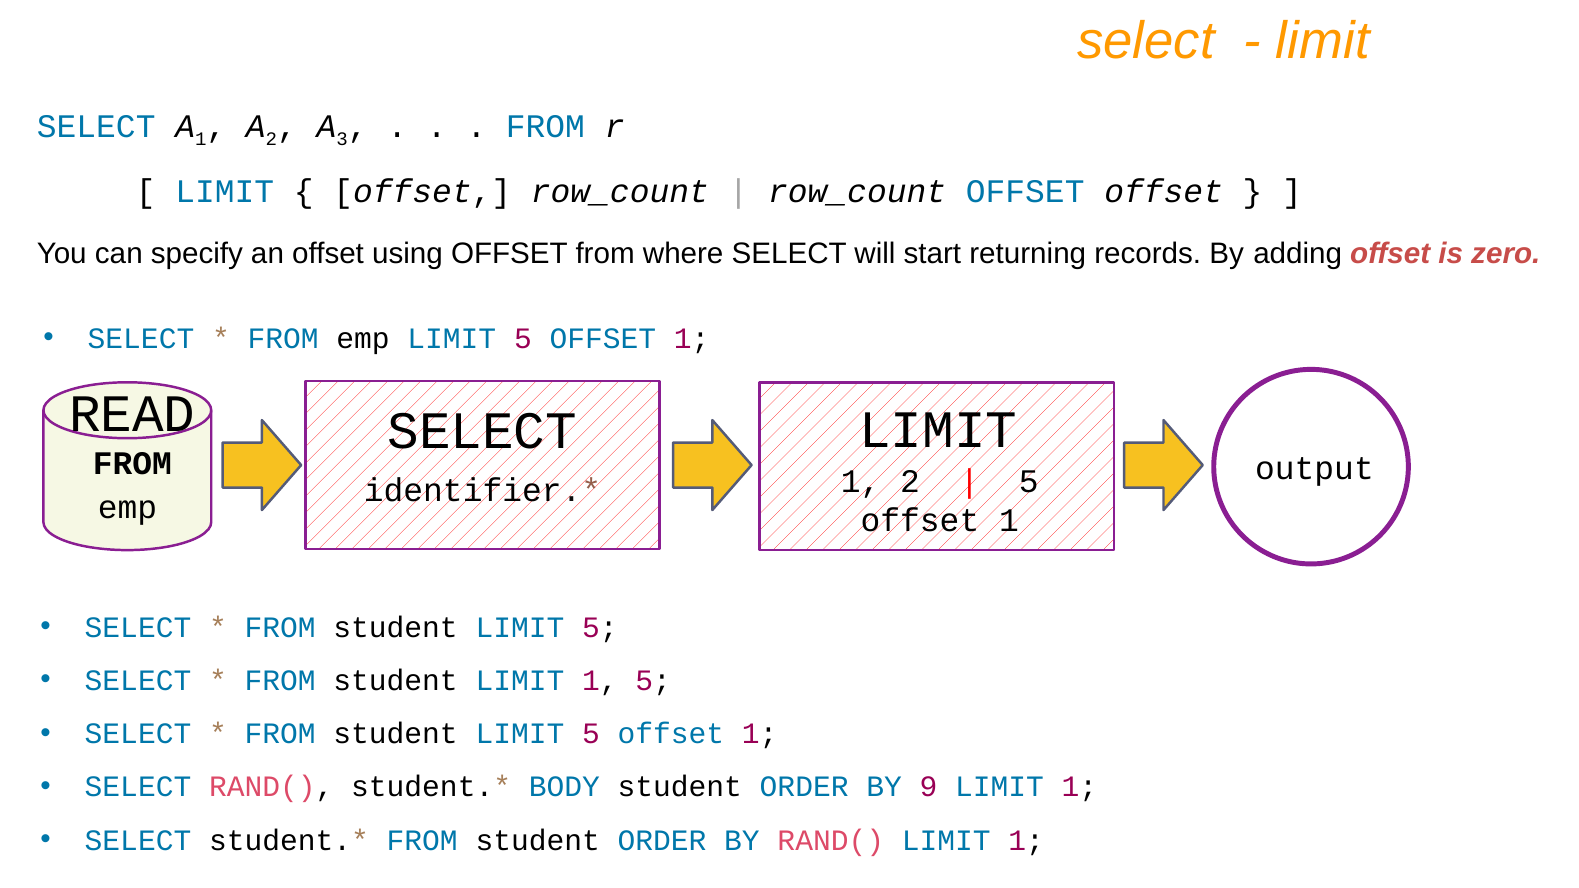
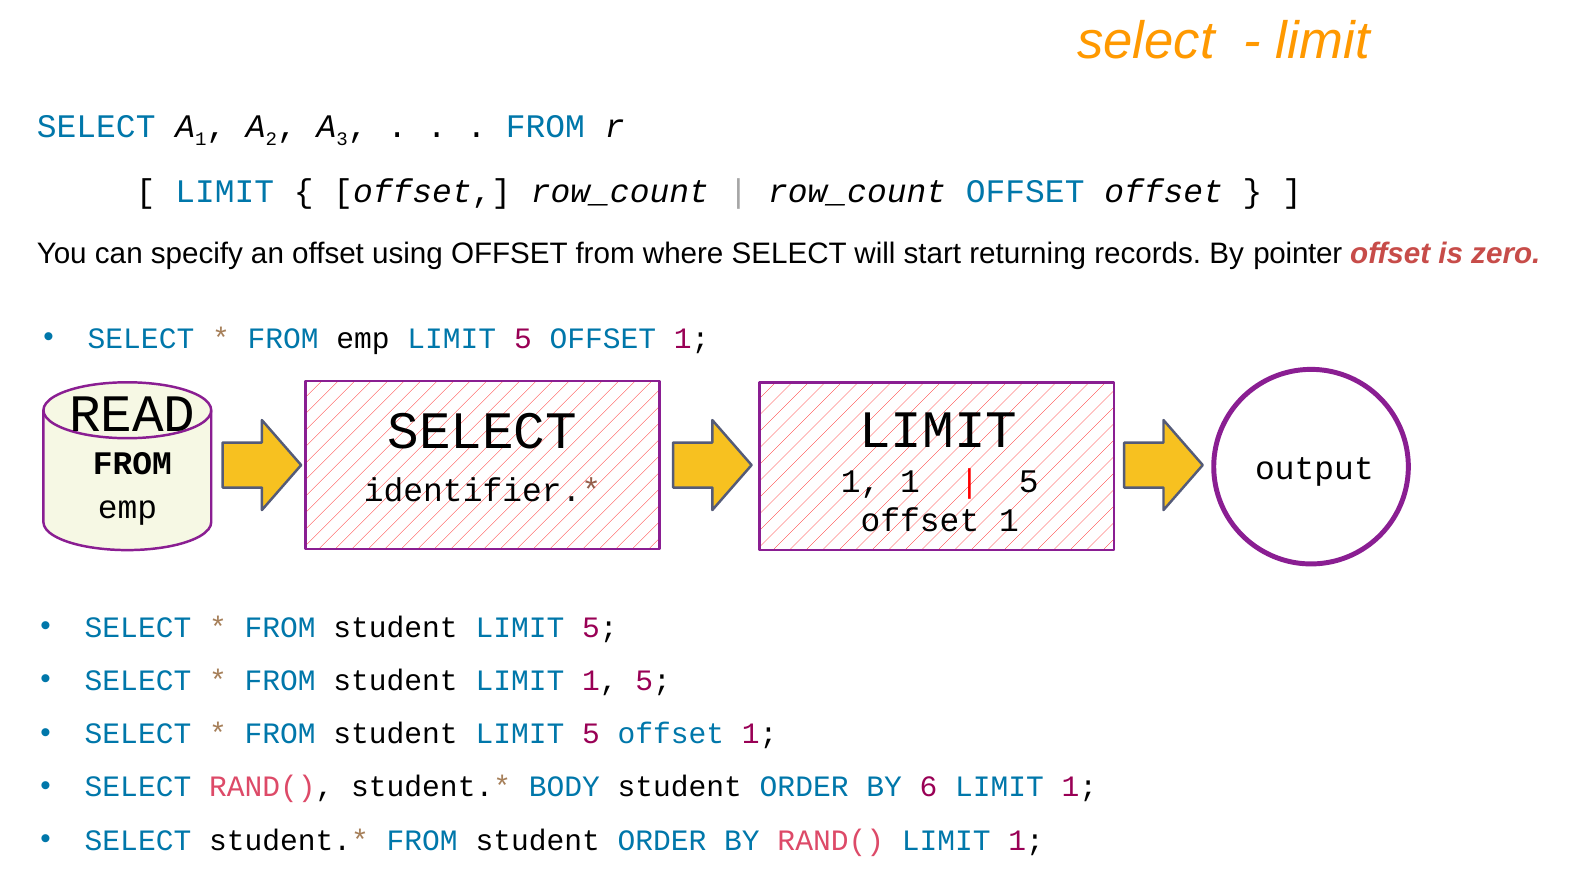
adding: adding -> pointer (1298, 254)
1 2: 2 -> 1 (910, 481)
9: 9 -> 6 (928, 787)
